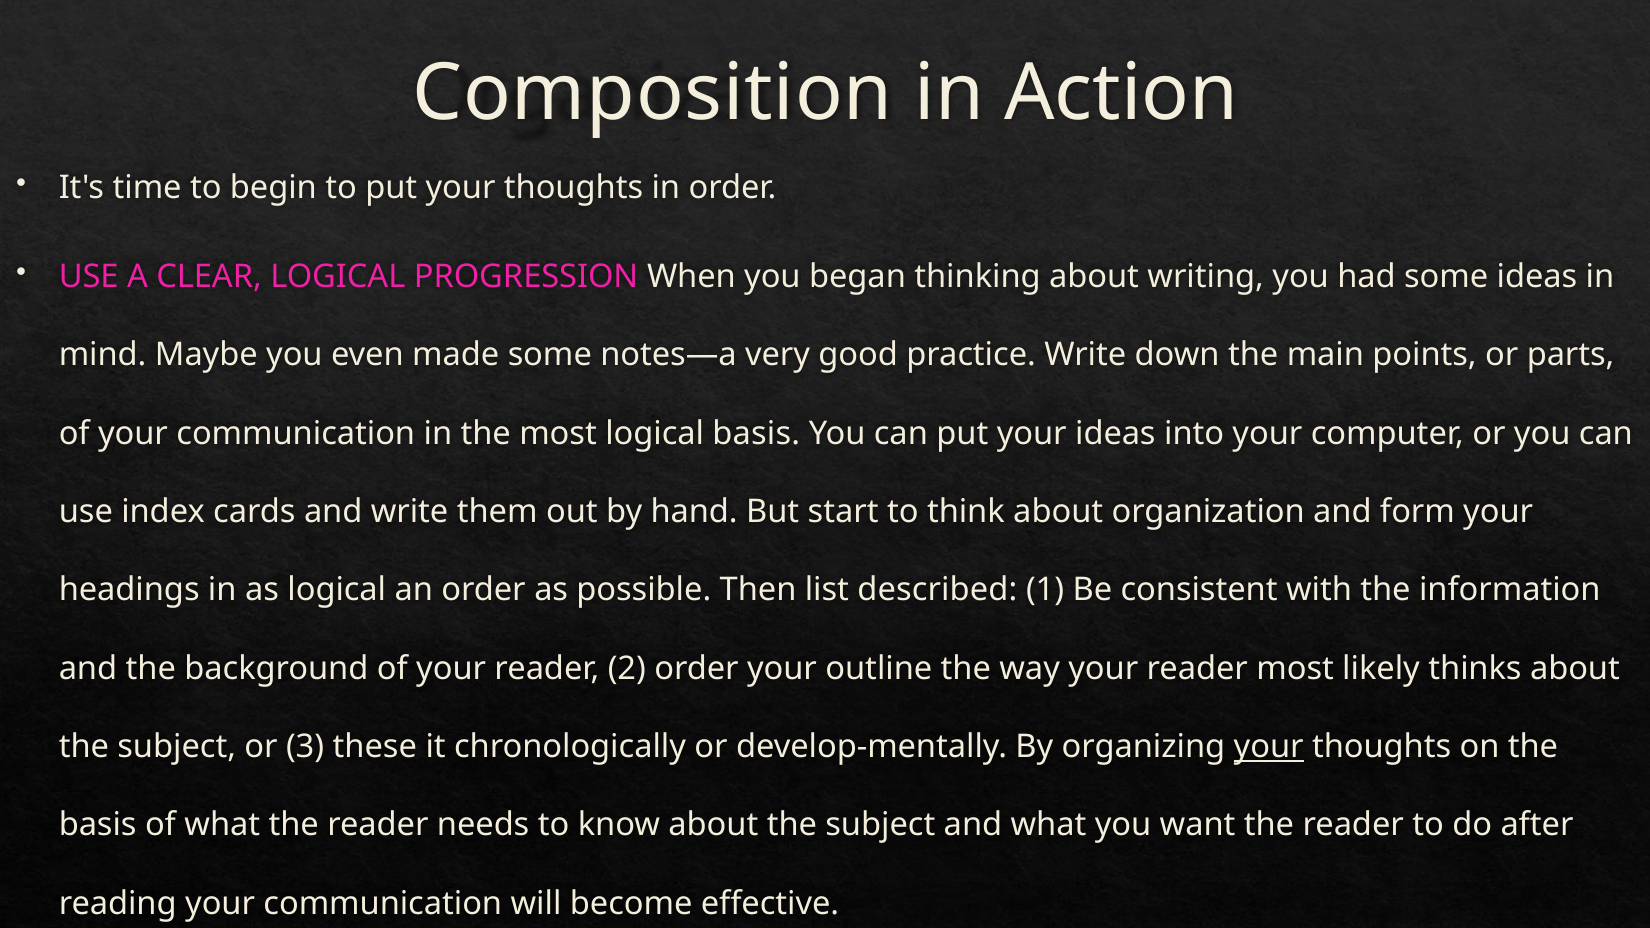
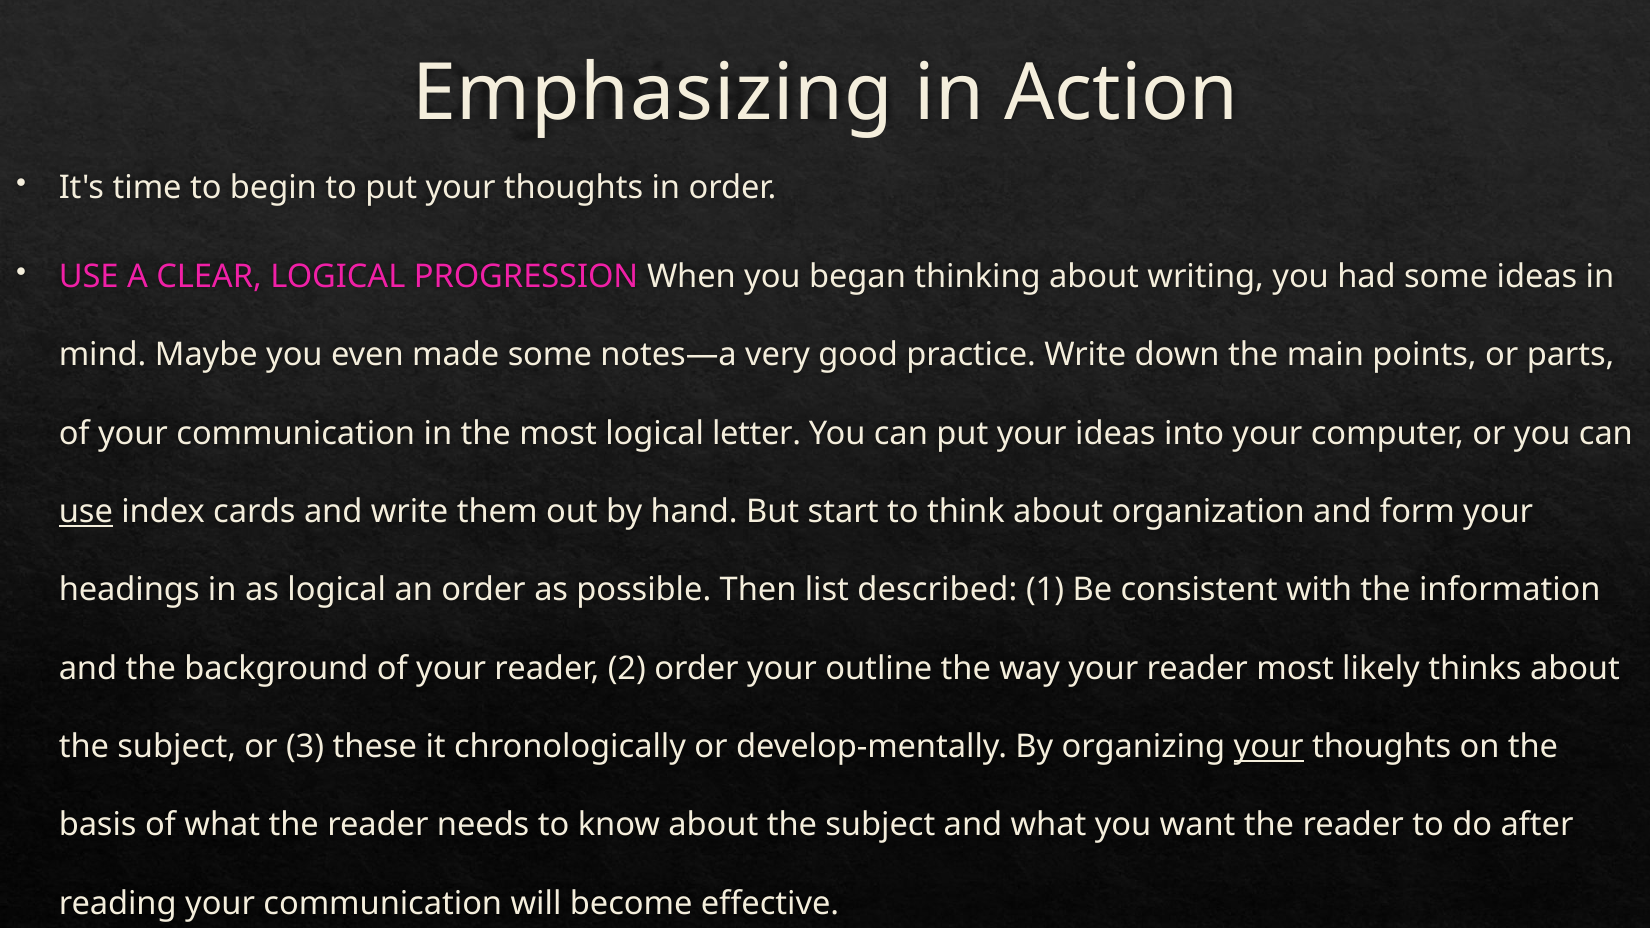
Composition: Composition -> Emphasizing (653, 94)
logical basis: basis -> letter (757, 433)
use underline: none -> present (86, 512)
